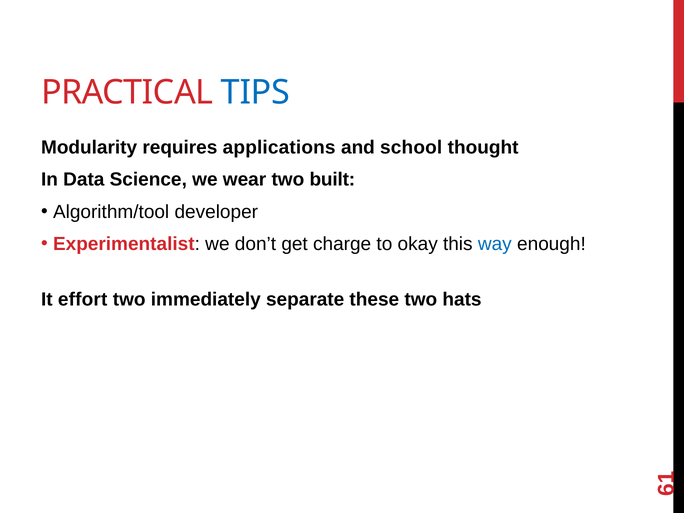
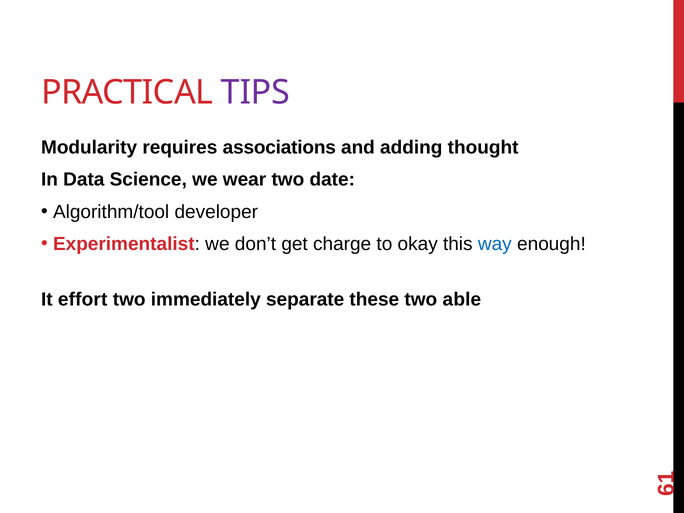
TIPS colour: blue -> purple (255, 92)
applications: applications -> associations (279, 147)
school: school -> adding (411, 147)
built: built -> date (332, 180)
hats: hats -> able (462, 299)
